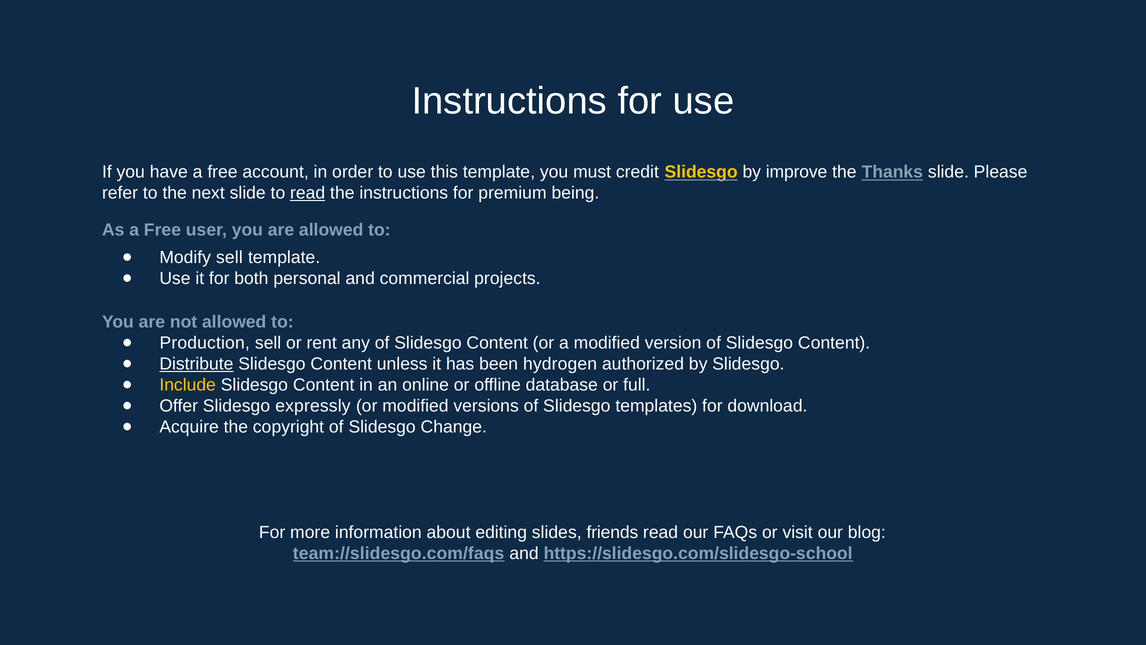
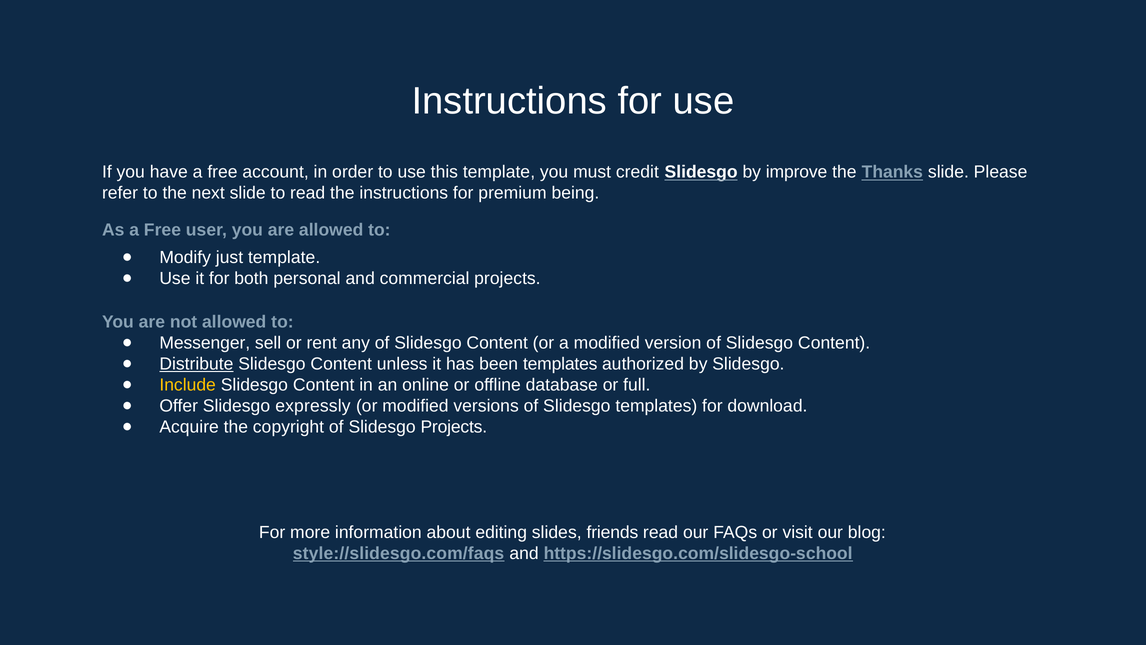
Slidesgo colour: yellow -> white (701, 172)
read underline: present -> none (308, 193)
Modify sell: sell -> just (229, 257)
Production: Production -> Messenger (205, 343)
been hydrogen: hydrogen -> templates (560, 364)
Slidesgo Change: Change -> Projects (454, 427)
team://slidesgo.com/faqs: team://slidesgo.com/faqs -> style://slidesgo.com/faqs (399, 553)
